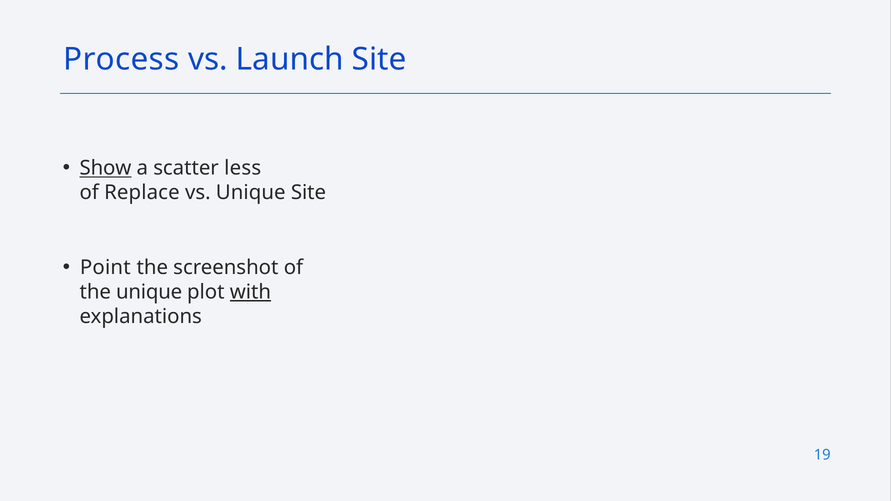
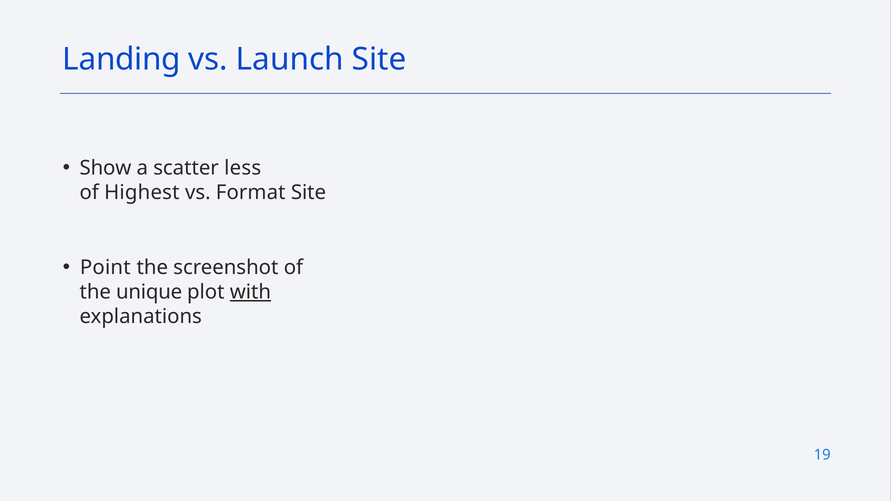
Process: Process -> Landing (122, 60)
Show underline: present -> none (105, 168)
Replace: Replace -> Highest (142, 193)
vs Unique: Unique -> Format (251, 193)
